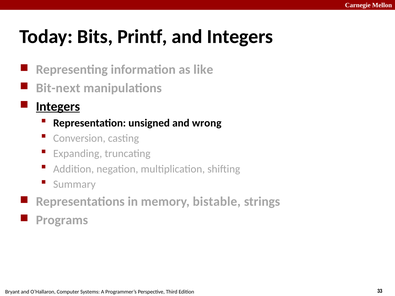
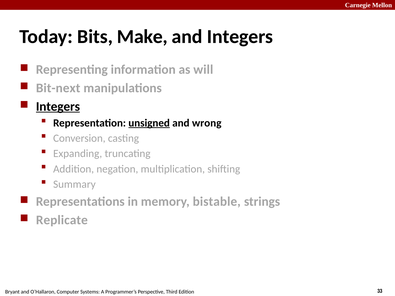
Printf: Printf -> Make (142, 37)
like: like -> will (203, 70)
unsigned underline: none -> present (149, 123)
Programs: Programs -> Replicate (62, 220)
